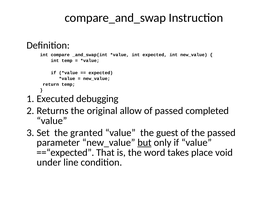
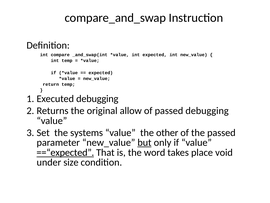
passed completed: completed -> debugging (207, 111)
granted: granted -> systems (87, 132)
guest: guest -> other (167, 132)
==“expected underline: none -> present (65, 152)
line: line -> size (71, 162)
